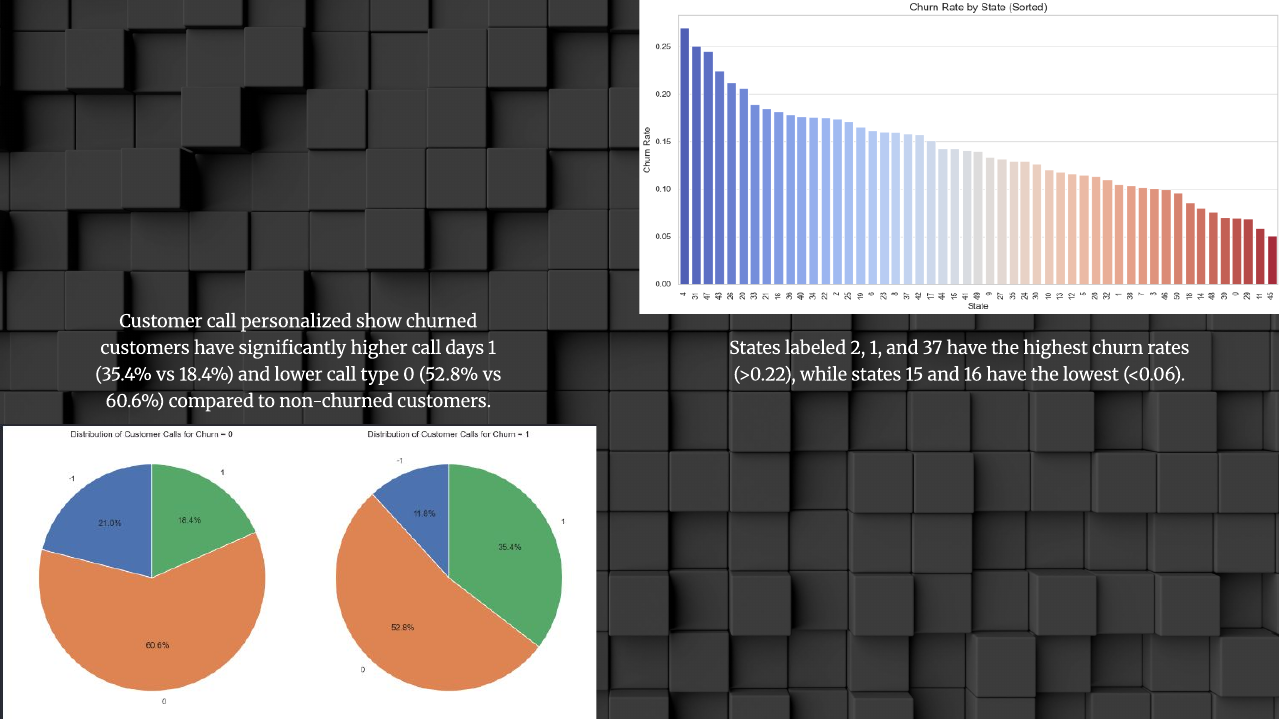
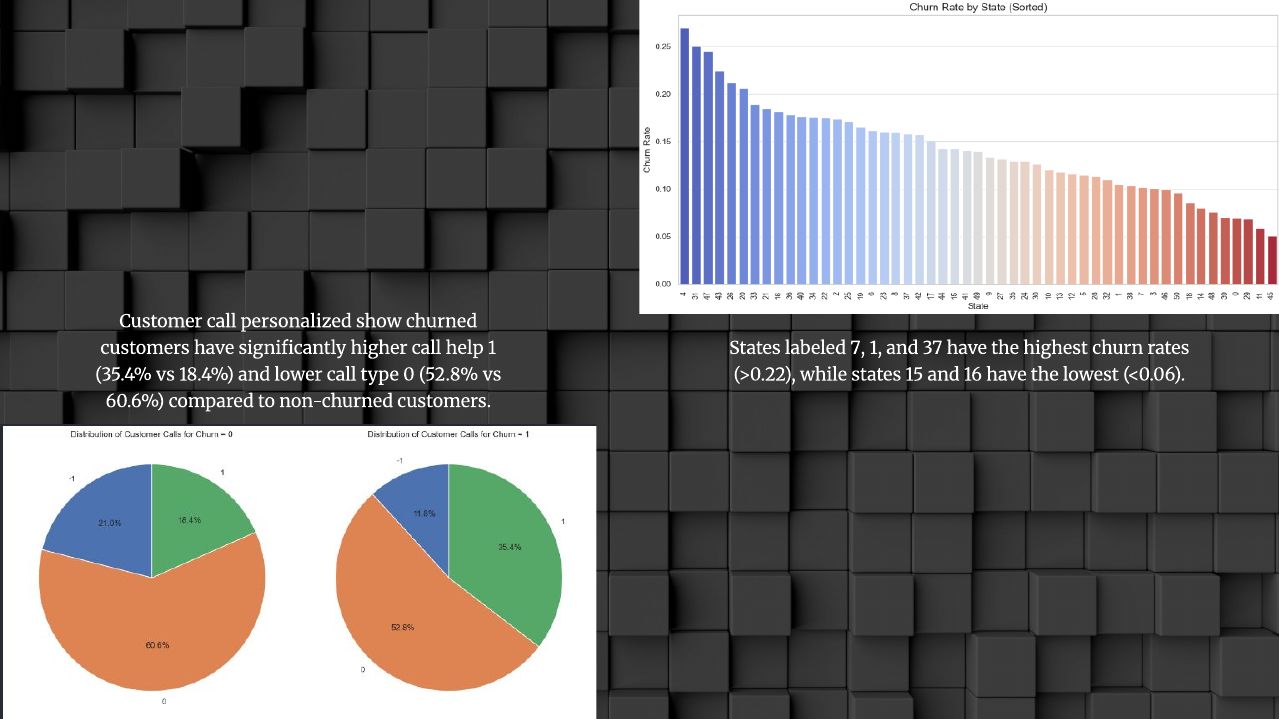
days: days -> help (465, 348)
2: 2 -> 7 (858, 348)
